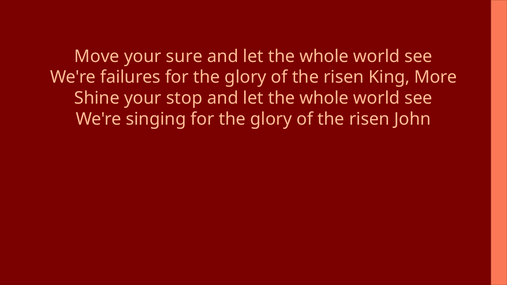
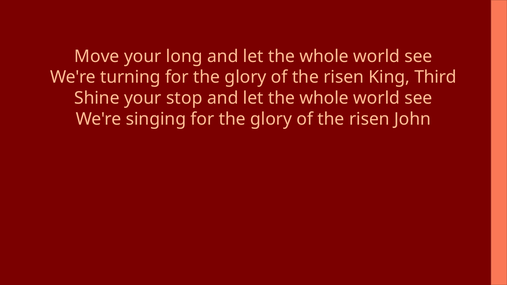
sure: sure -> long (184, 56)
failures: failures -> turning (130, 77)
More: More -> Third (436, 77)
